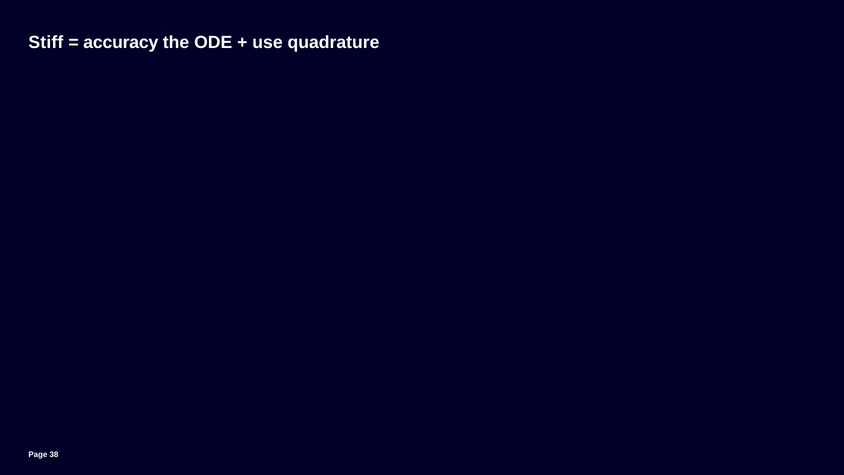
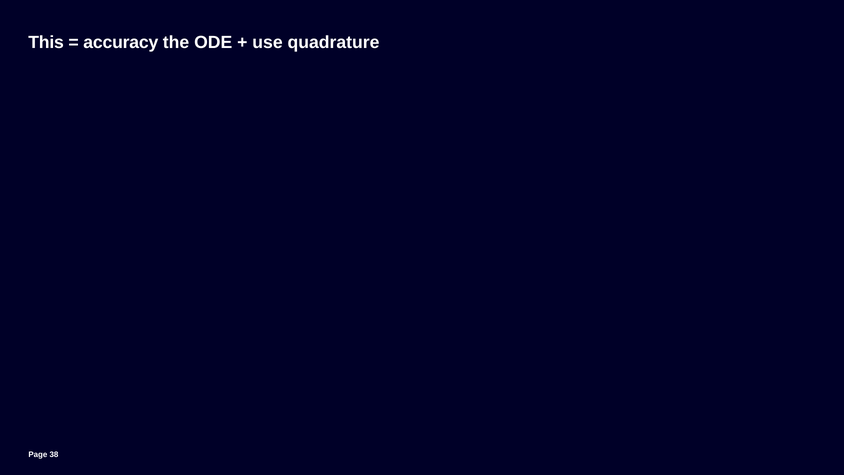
Stiff: Stiff -> This (46, 43)
